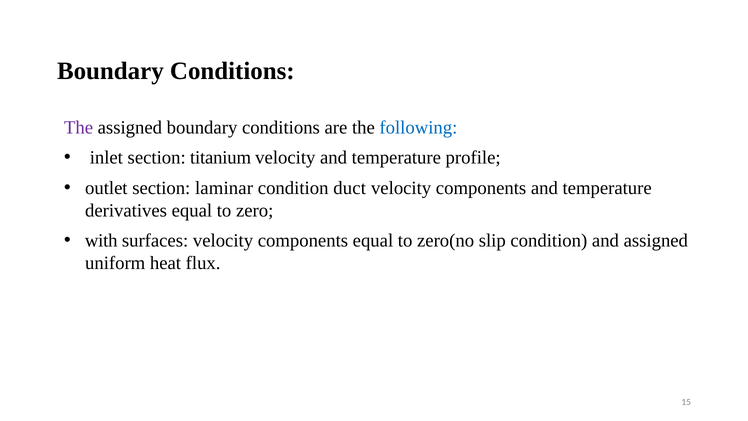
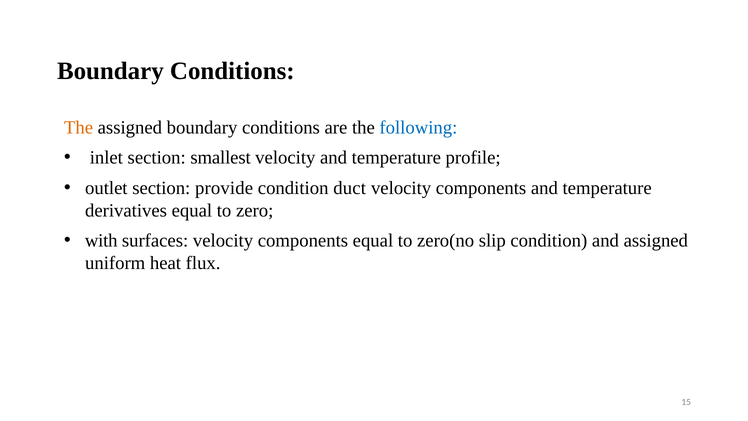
The colour: purple -> orange (79, 127)
titanium: titanium -> smallest (221, 158)
laminar: laminar -> provide (224, 188)
